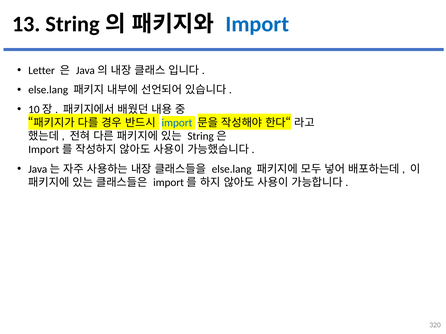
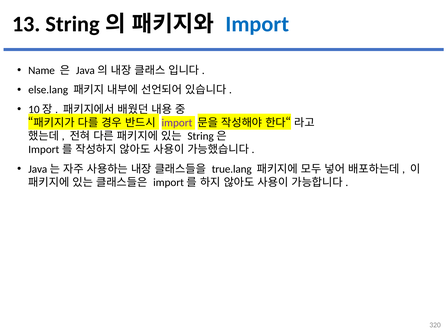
Letter: Letter -> Name (42, 71)
import colour: blue -> purple (177, 123)
else.lang: else.lang -> true.lang (232, 169)
